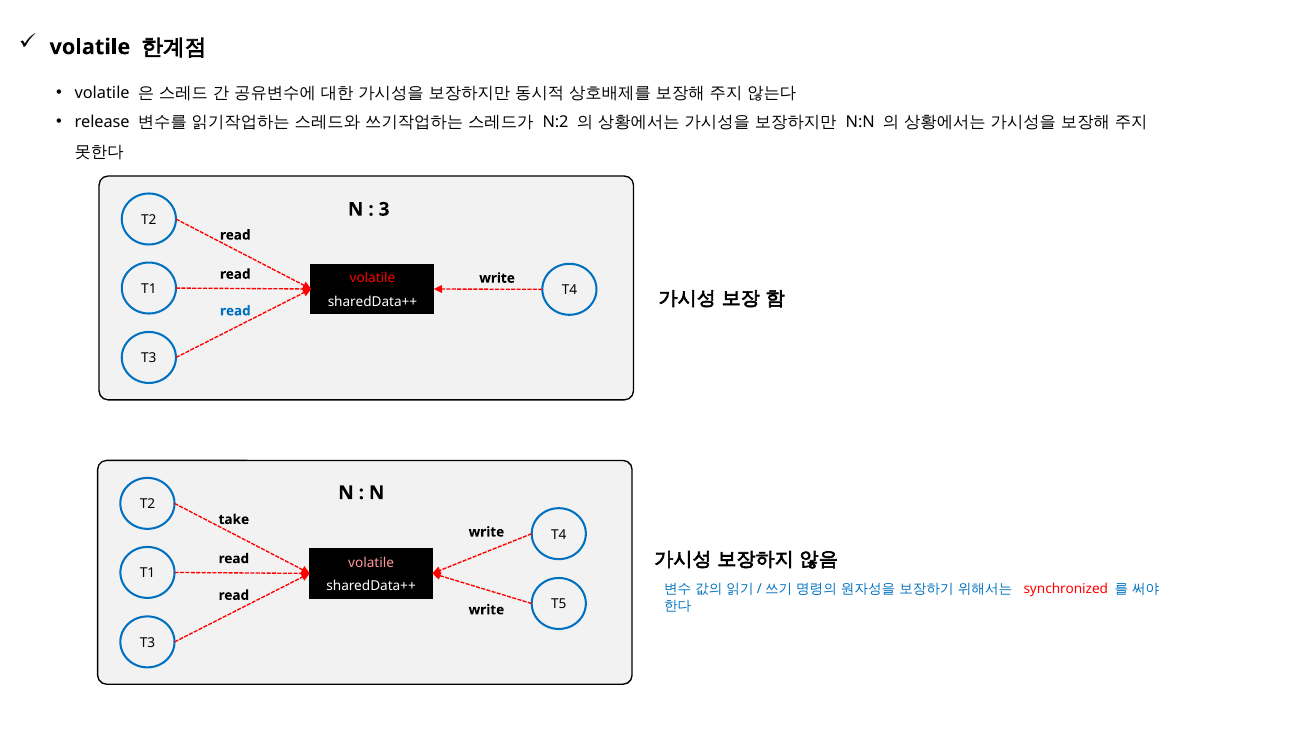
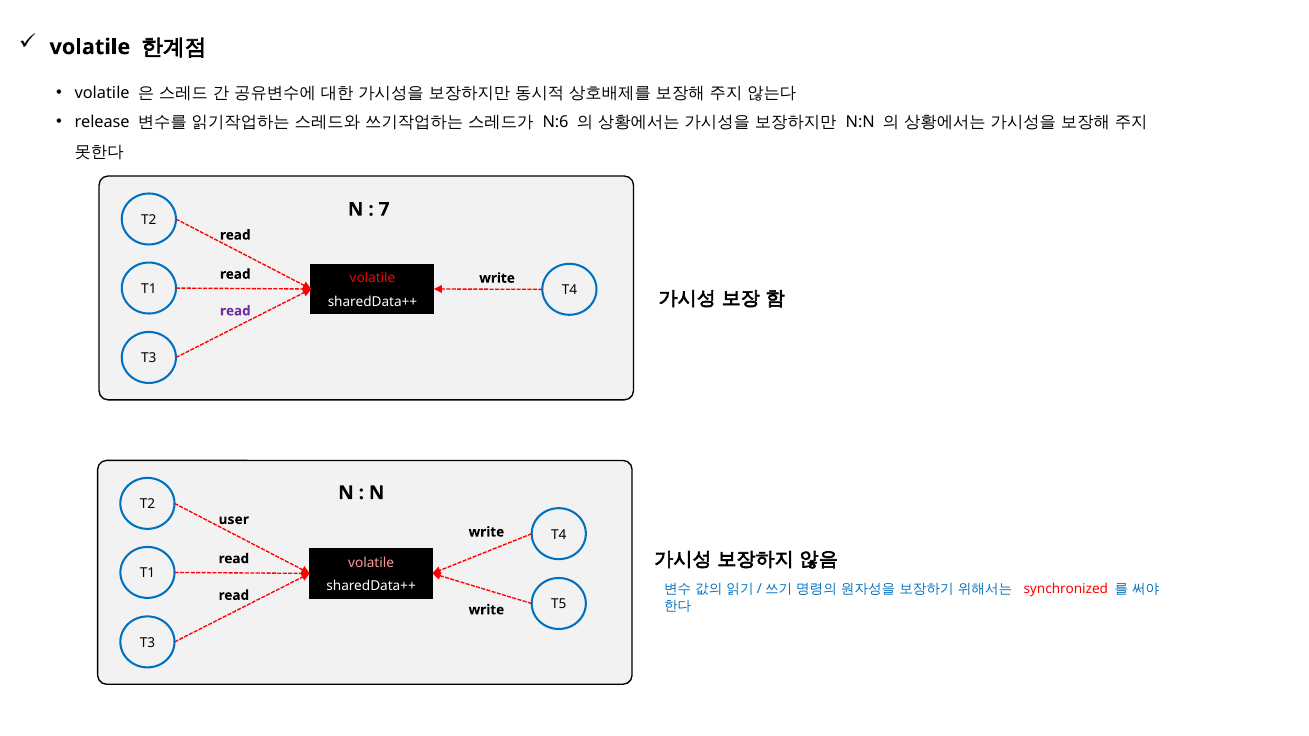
N:2: N:2 -> N:6 (556, 122)
3: 3 -> 7 (384, 209)
read colour: blue -> purple (235, 311)
take: take -> user (234, 520)
